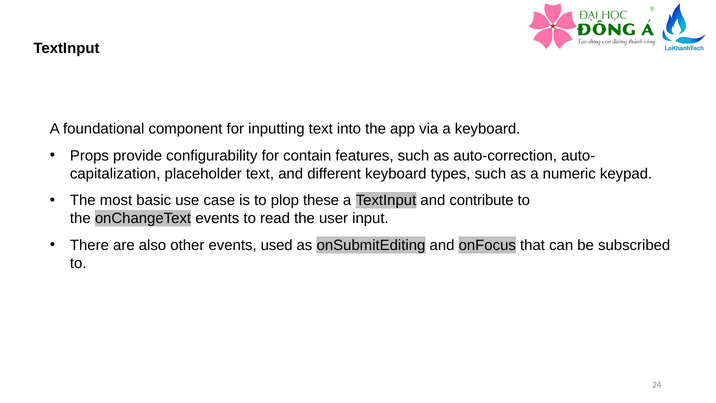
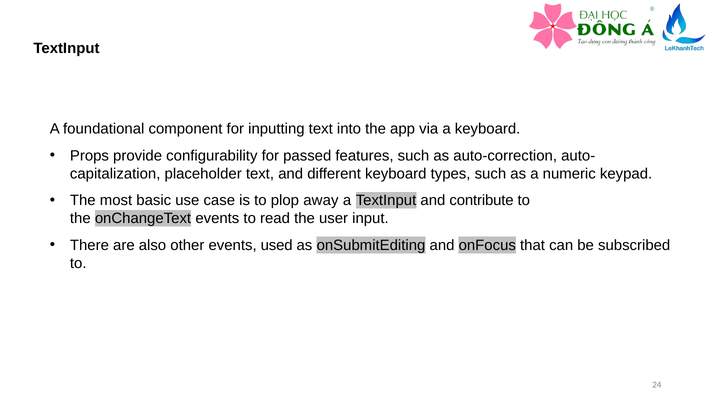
contain: contain -> passed (307, 156)
these: these -> away (321, 200)
